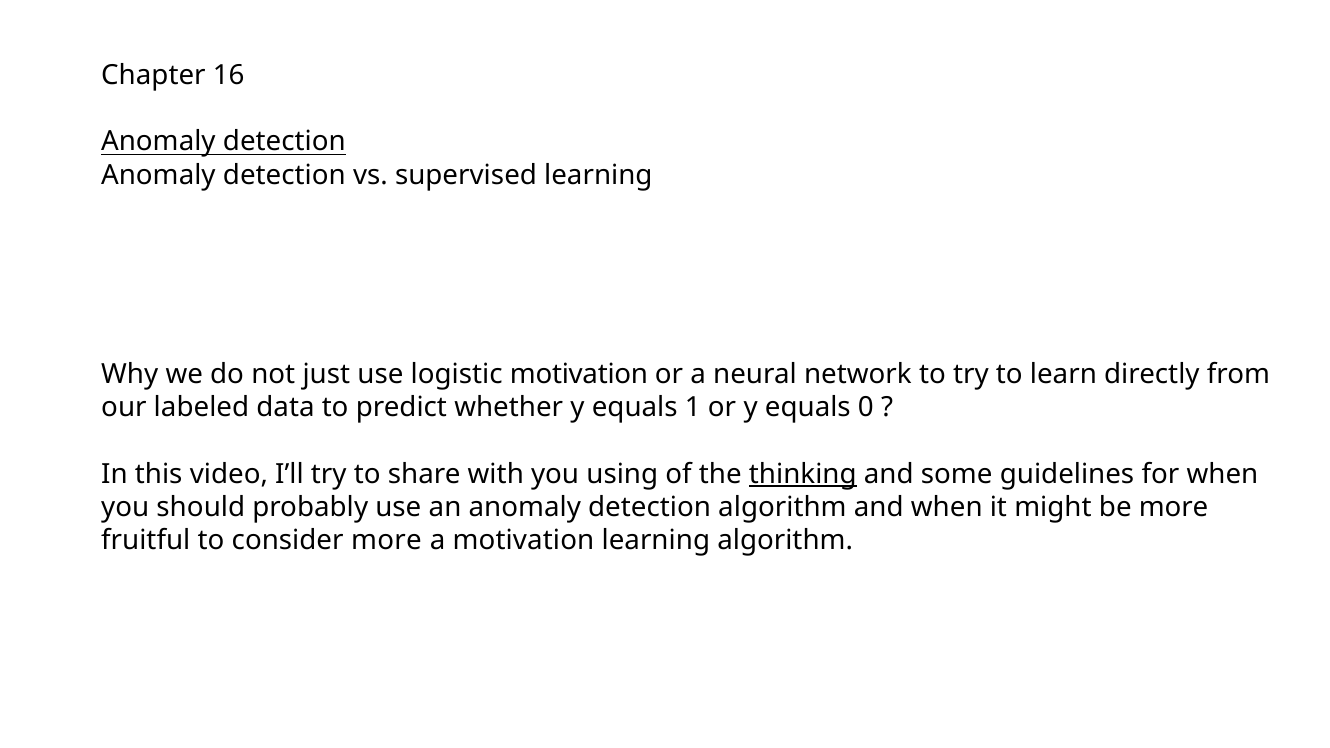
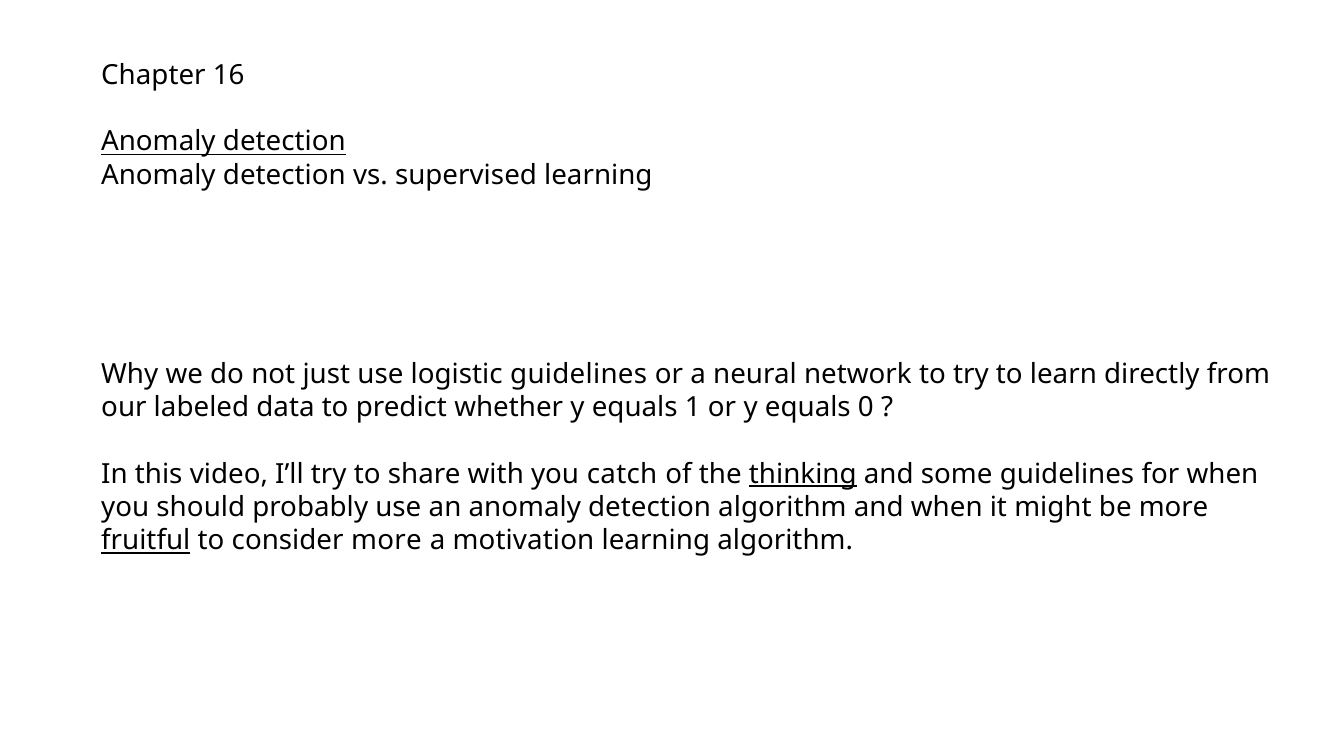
logistic motivation: motivation -> guidelines (579, 375)
using: using -> catch (622, 474)
fruitful underline: none -> present (146, 541)
